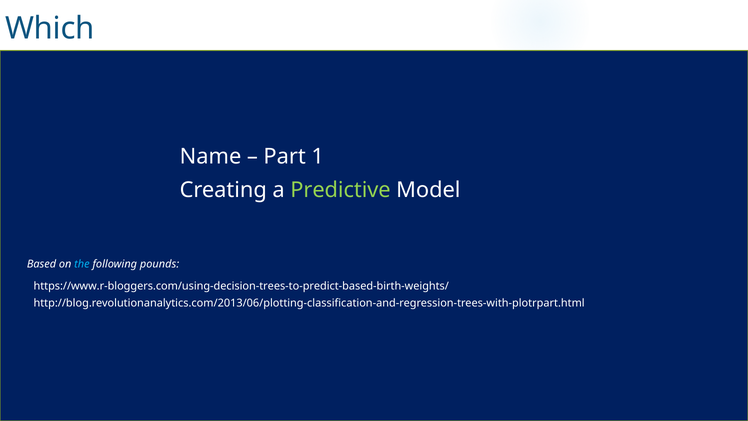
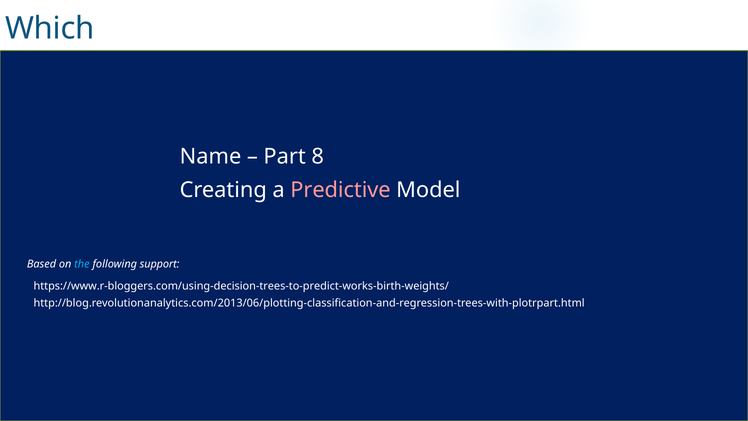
1: 1 -> 8 (318, 156)
Predictive colour: light green -> pink (340, 190)
pounds: pounds -> support (160, 264)
https://www.r-bloggers.com/using-decision-trees-to-predict-based-birth-weights/: https://www.r-bloggers.com/using-decision-trees-to-predict-based-birth-weights/ -> https://www.r-bloggers.com/using-decision-trees-to-predict-works-birth-weights/ (241, 286)
